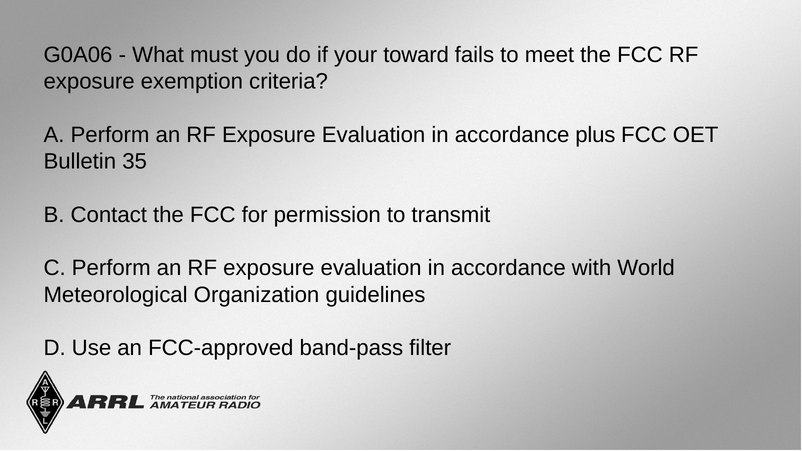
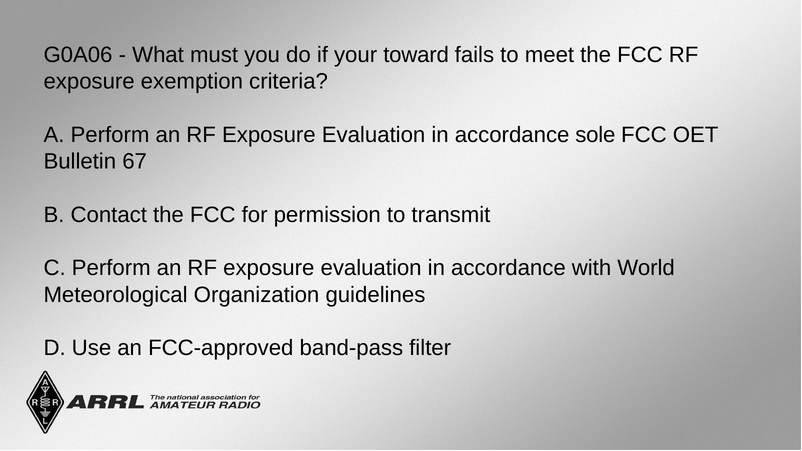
plus: plus -> sole (595, 135)
35: 35 -> 67 (135, 161)
